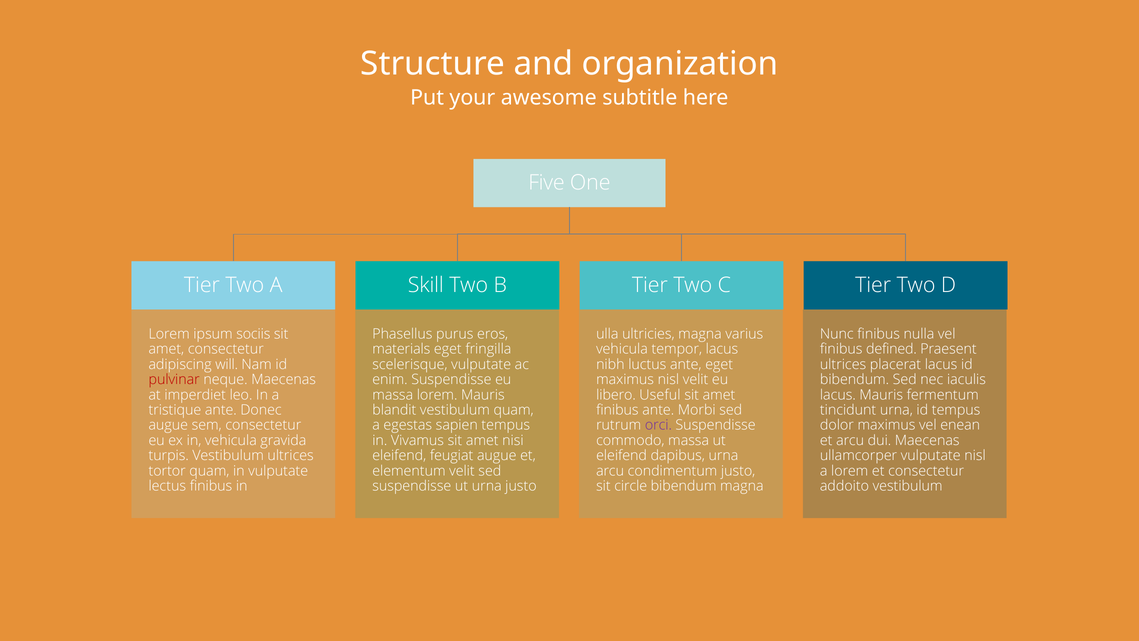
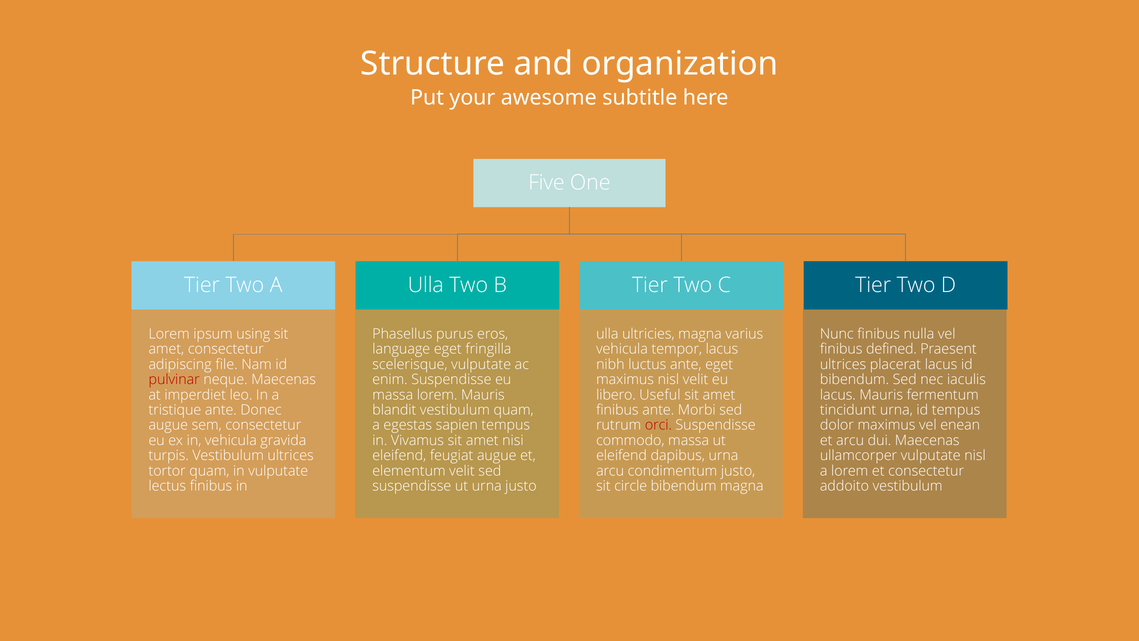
A Skill: Skill -> Ulla (426, 285)
sociis: sociis -> using (253, 334)
materials: materials -> language (401, 349)
will: will -> file (227, 364)
orci colour: purple -> red (658, 425)
